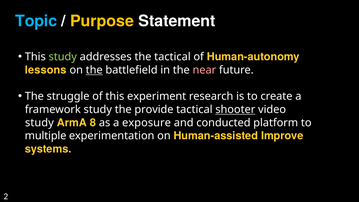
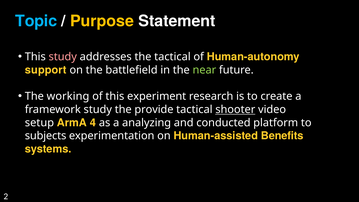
study colour: light green -> pink (63, 57)
lessons: lessons -> support (46, 70)
the underline: present -> none (94, 70)
near colour: pink -> light green (204, 70)
struggle: struggle -> working (68, 96)
study: study -> setup (39, 123)
8: 8 -> 4 (93, 123)
exposure: exposure -> analyzing (147, 123)
multiple: multiple -> subjects (46, 136)
Improve: Improve -> Benefits (282, 136)
